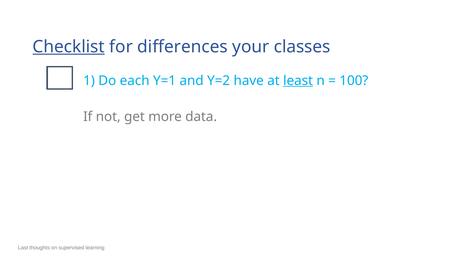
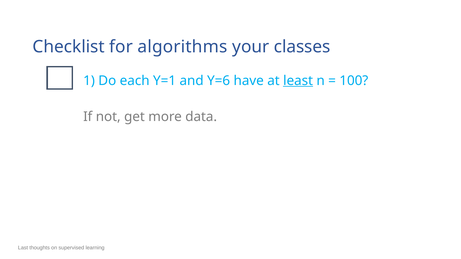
Checklist underline: present -> none (69, 47)
differences: differences -> algorithms (182, 47)
Y=2: Y=2 -> Y=6 (219, 81)
